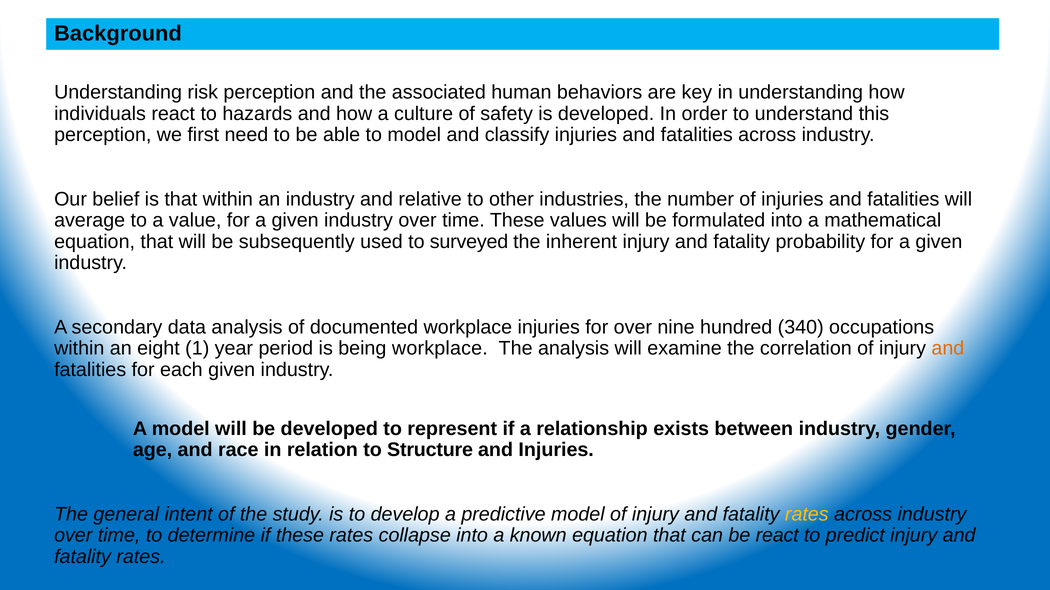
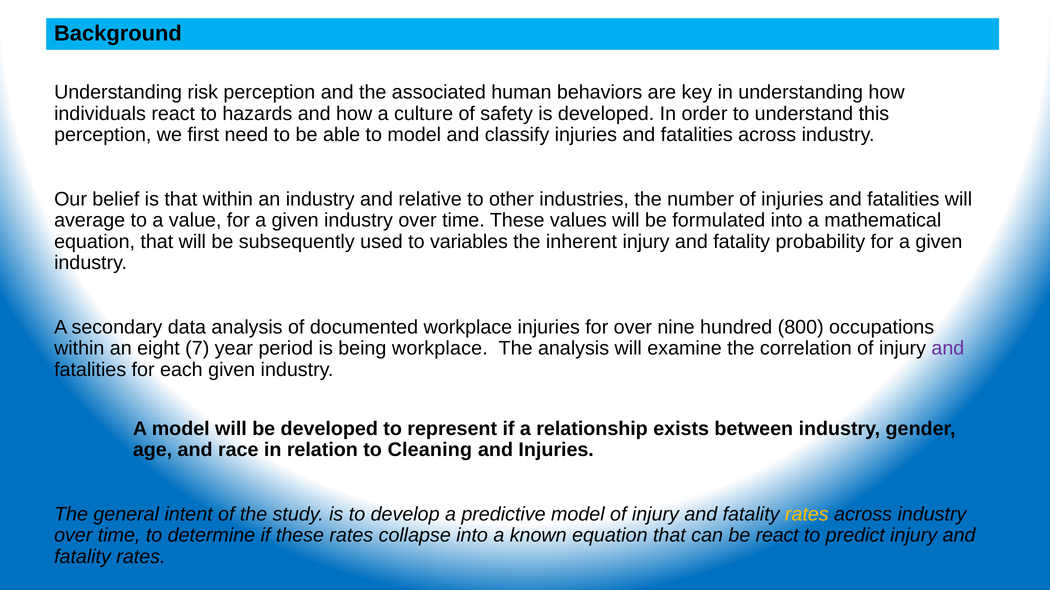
surveyed: surveyed -> variables (469, 242)
340: 340 -> 800 (801, 328)
1: 1 -> 7 (197, 349)
and colour: orange -> purple (948, 349)
Structure: Structure -> Cleaning (430, 450)
